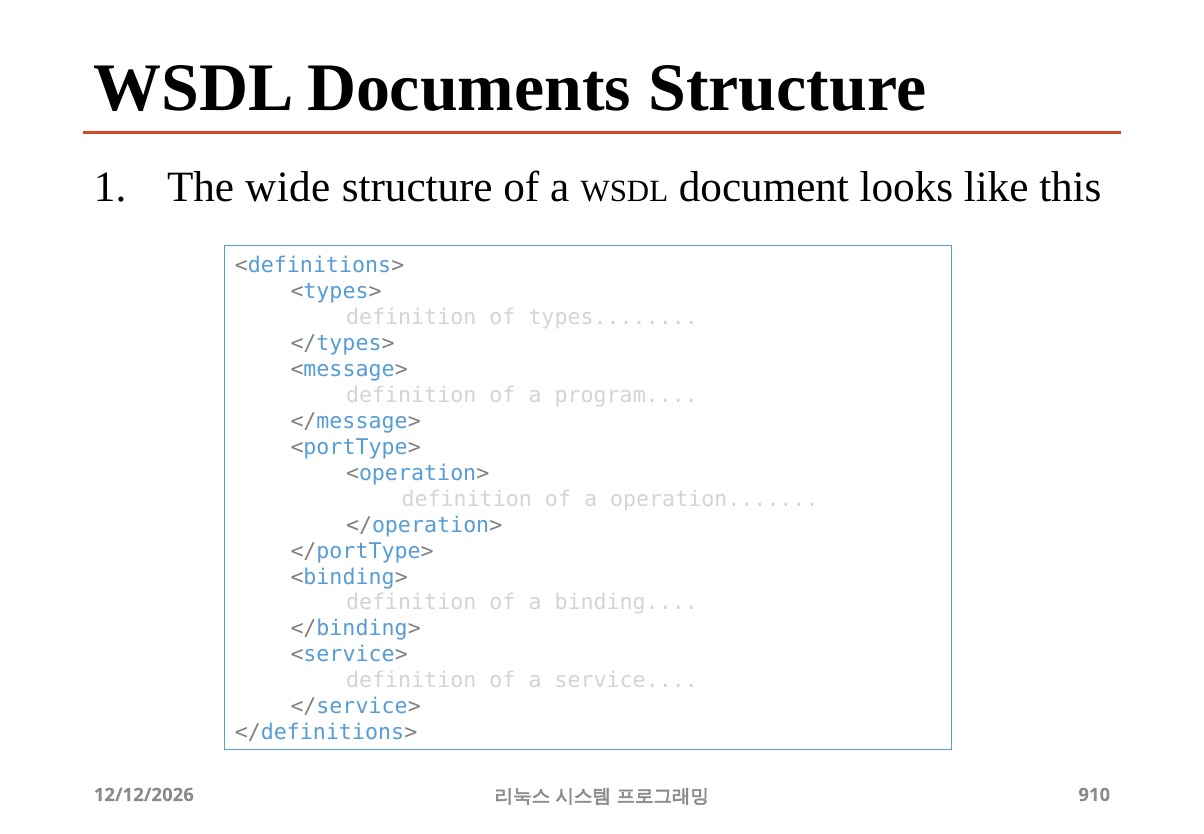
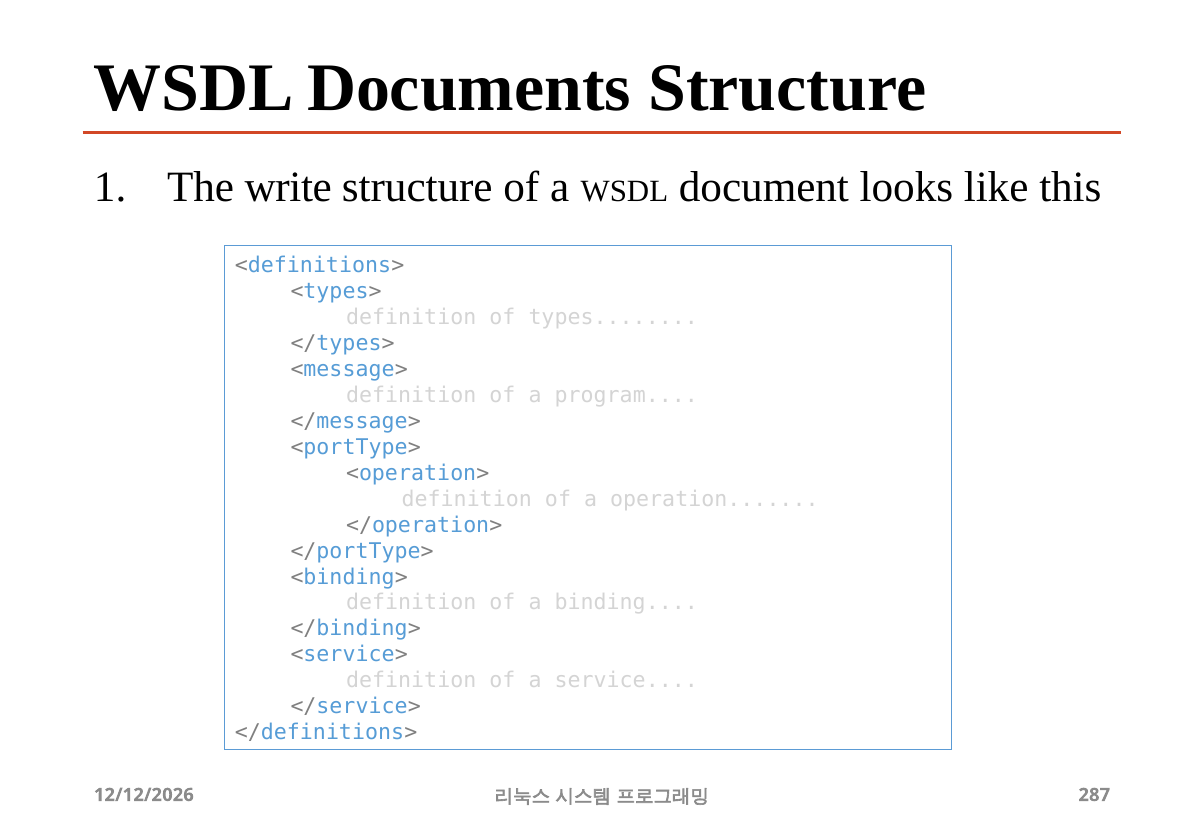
wide: wide -> write (288, 187)
910: 910 -> 287 (1094, 795)
